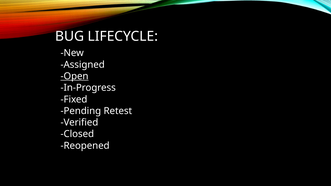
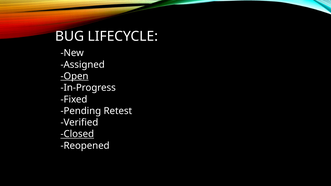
Closed underline: none -> present (77, 134)
